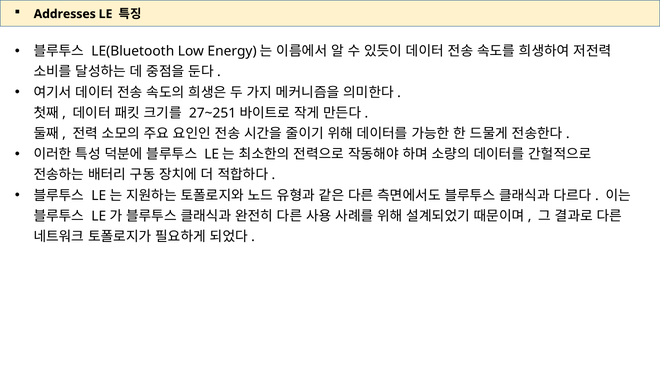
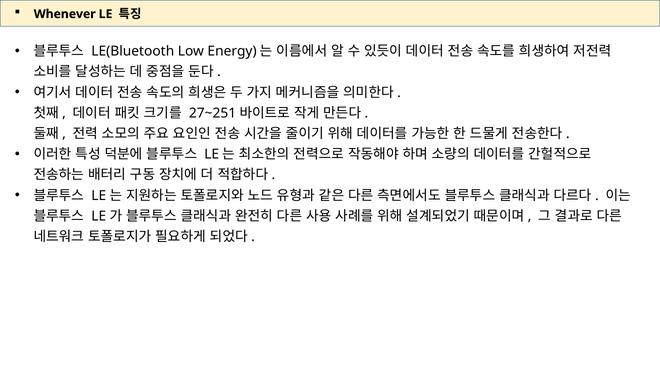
Addresses: Addresses -> Whenever (65, 14)
